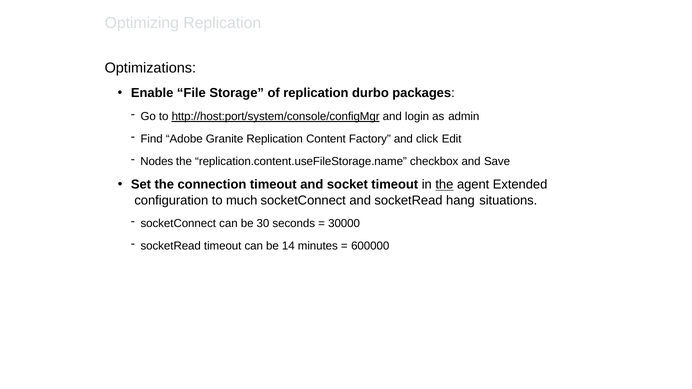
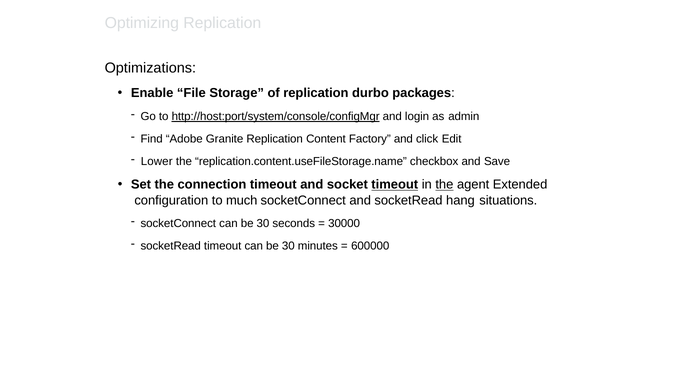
Nodes: Nodes -> Lower (157, 161)
timeout underline: none -> present (395, 185)
timeout can be 14: 14 -> 30 (288, 246)
